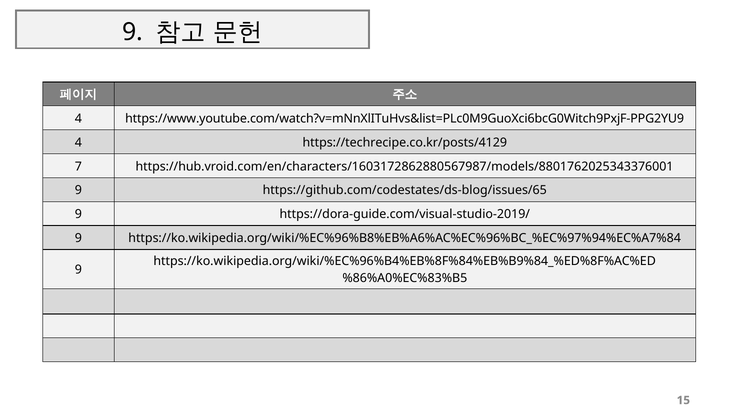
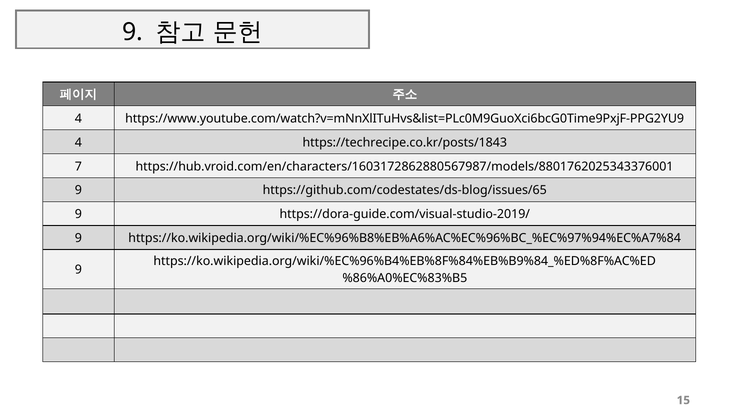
https://www.youtube.com/watch?v=mNnXlITuHvs&list=PLc0M9GuoXci6bcG0Witch9PxjF-PPG2YU9: https://www.youtube.com/watch?v=mNnXlITuHvs&list=PLc0M9GuoXci6bcG0Witch9PxjF-PPG2YU9 -> https://www.youtube.com/watch?v=mNnXlITuHvs&list=PLc0M9GuoXci6bcG0Time9PxjF-PPG2YU9 (405, 119)
https://techrecipe.co.kr/posts/4129: https://techrecipe.co.kr/posts/4129 -> https://techrecipe.co.kr/posts/1843 (405, 143)
